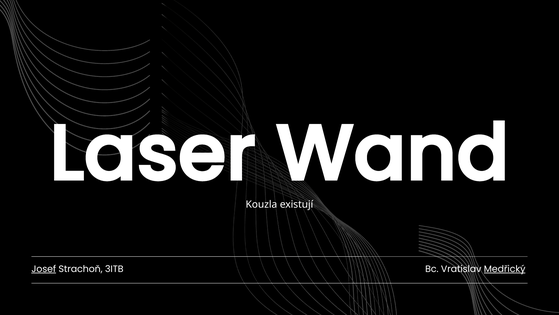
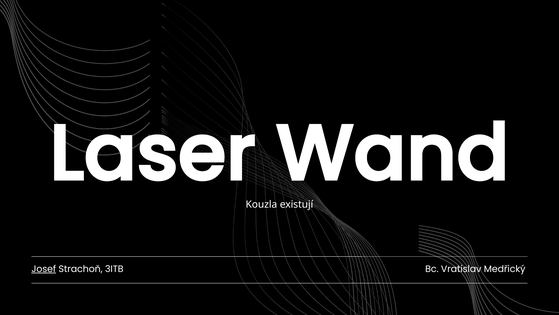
Medřický underline: present -> none (505, 269)
